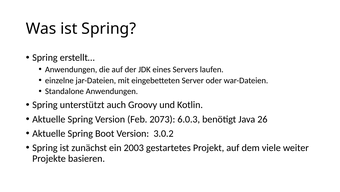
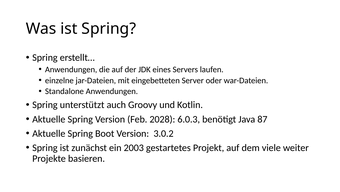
2073: 2073 -> 2028 (162, 119)
26: 26 -> 87 (262, 119)
